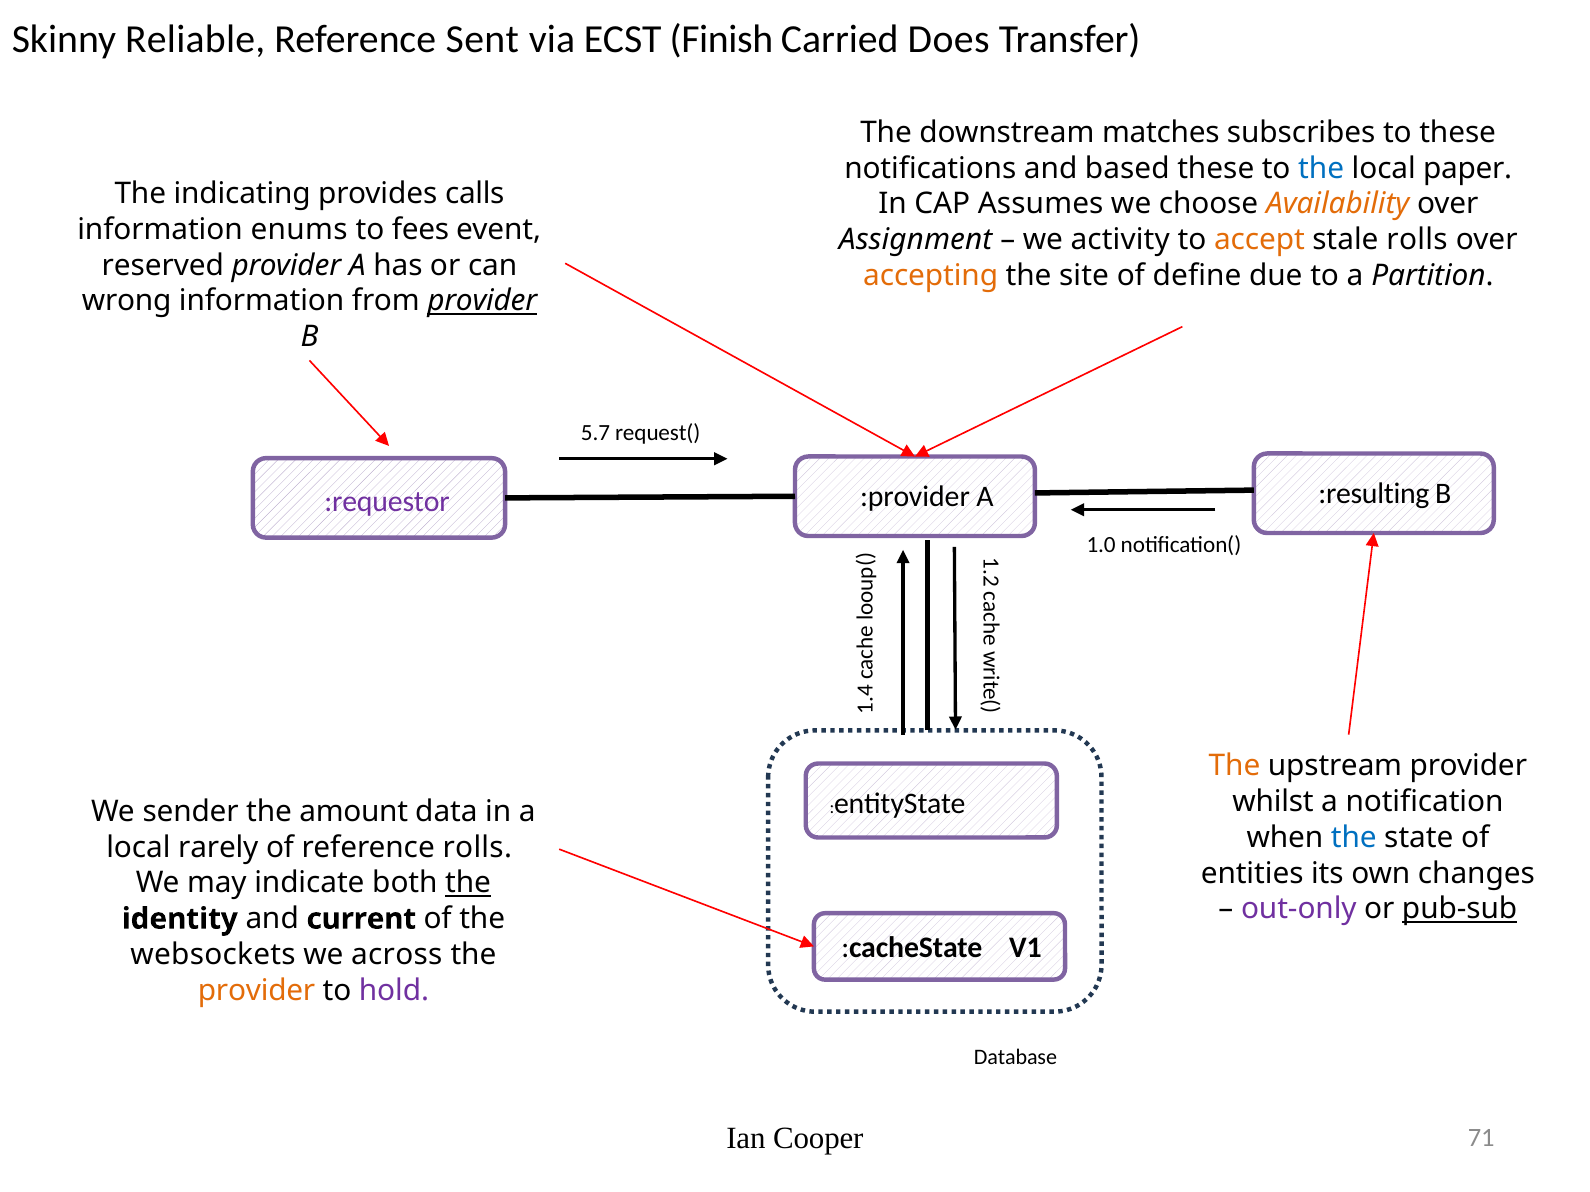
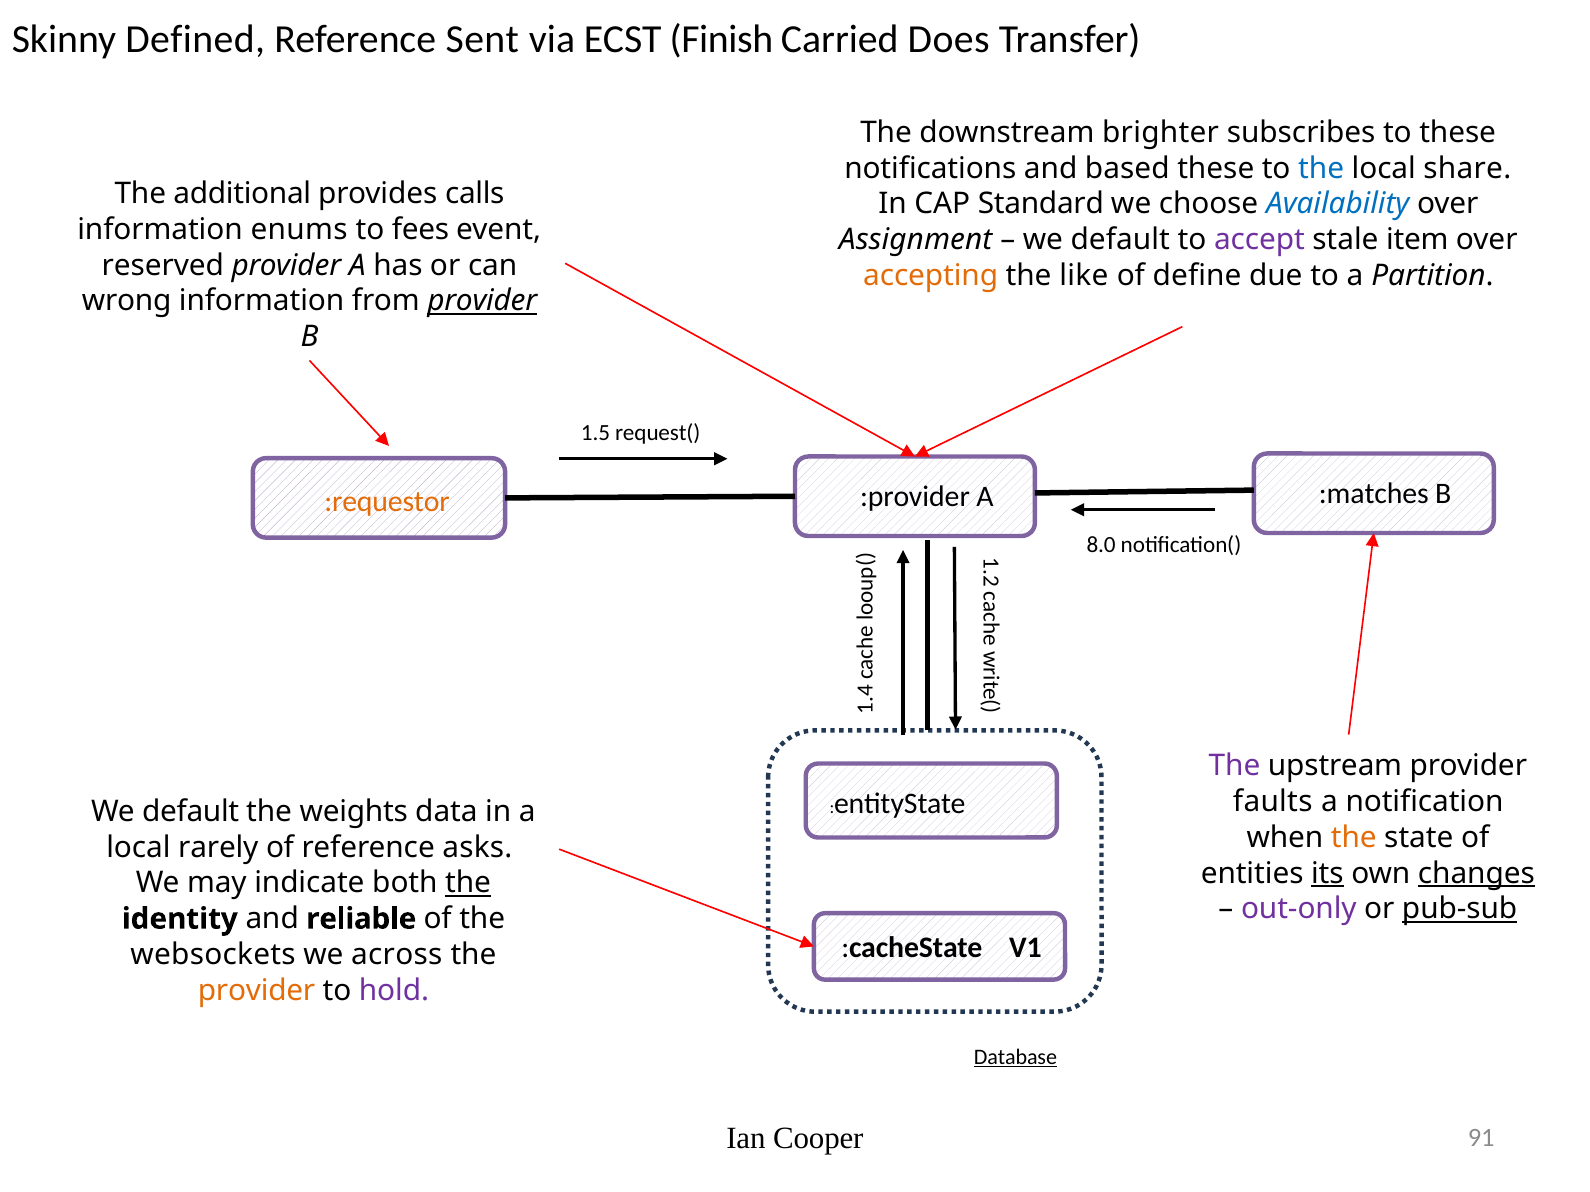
Reliable: Reliable -> Defined (195, 39)
matches: matches -> brighter (1161, 133)
paper: paper -> share (1467, 168)
indicating: indicating -> additional (242, 194)
Assumes: Assumes -> Standard (1041, 204)
Availability colour: orange -> blue (1338, 204)
activity: activity -> default (1120, 240)
accept colour: orange -> purple (1259, 240)
stale rolls: rolls -> item (1417, 240)
site: site -> like (1084, 275)
5.7: 5.7 -> 1.5 (596, 433)
:resulting: :resulting -> :matches (1374, 493)
:requestor colour: purple -> orange (387, 502)
1.0: 1.0 -> 8.0 (1101, 545)
The colour: orange -> purple (1235, 766)
whilst: whilst -> faults (1273, 802)
sender: sender -> default (191, 812)
amount: amount -> weights (354, 812)
the colour: blue -> orange (1354, 838)
reference rolls: rolls -> asks (477, 848)
its underline: none -> present (1327, 874)
changes underline: none -> present (1476, 874)
current: current -> reliable (361, 919)
Database underline: none -> present (1015, 1058)
71: 71 -> 91 (1481, 1139)
